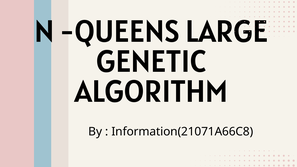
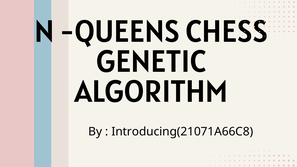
LARGE: LARGE -> CHESS (227, 32)
Information(21071A66C8: Information(21071A66C8 -> Introducing(21071A66C8 (182, 132)
